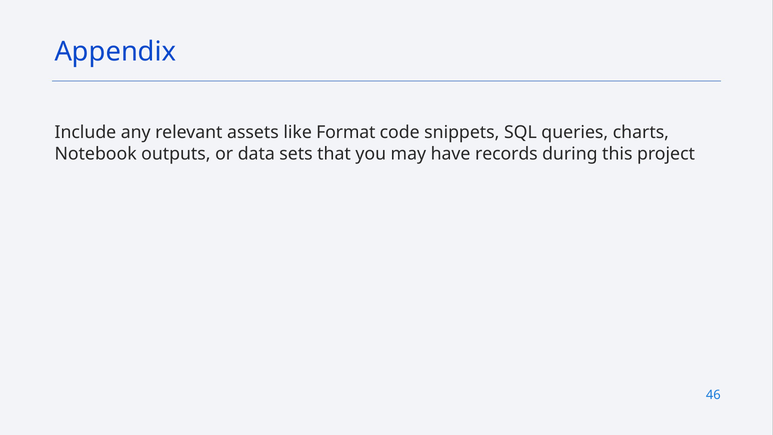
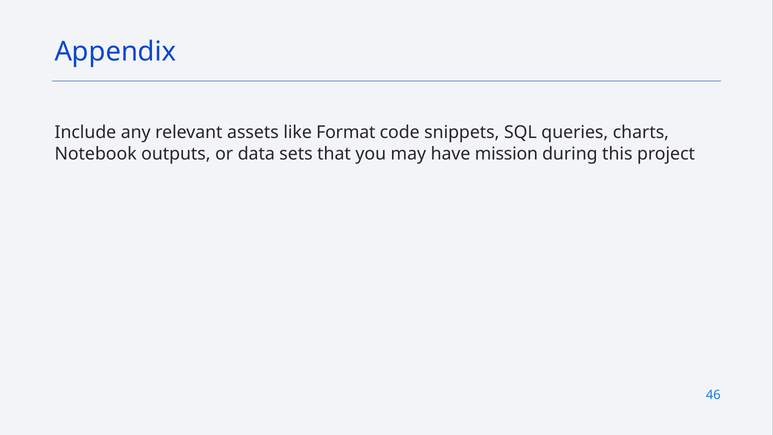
records: records -> mission (506, 154)
